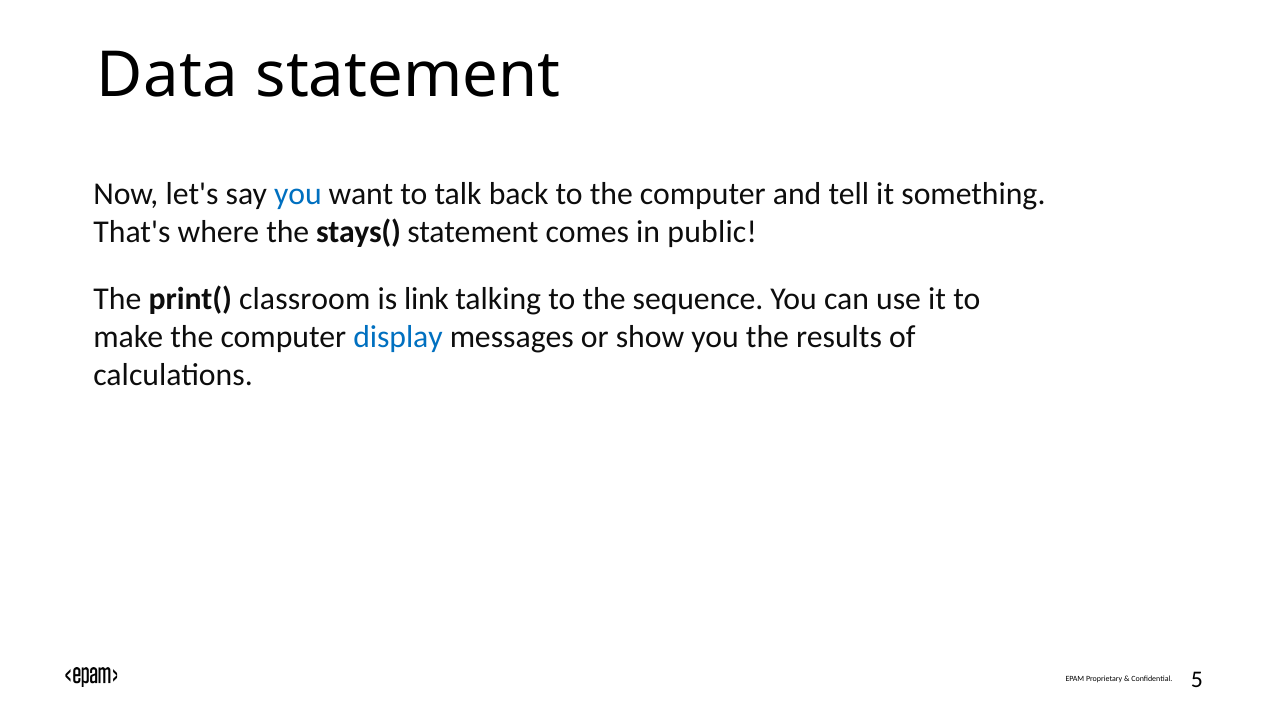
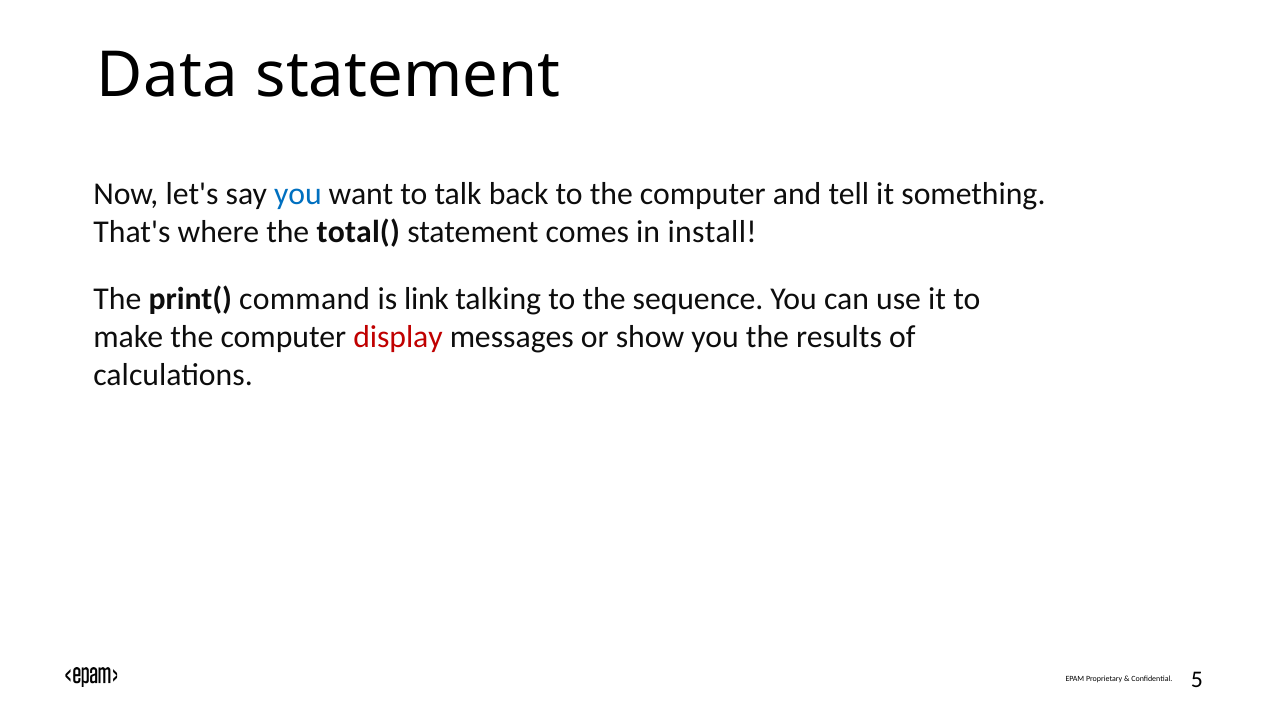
stays(: stays( -> total( (358, 232)
public: public -> install (712, 232)
classroom: classroom -> command (305, 299)
display colour: blue -> red (398, 337)
